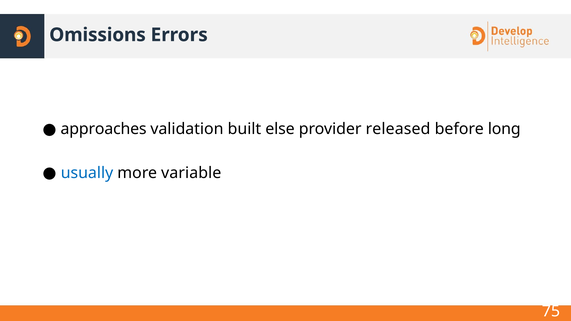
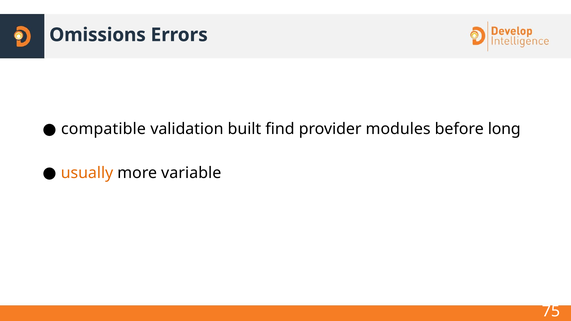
approaches: approaches -> compatible (103, 129)
else: else -> find (280, 129)
released: released -> modules (398, 129)
usually colour: blue -> orange (87, 173)
